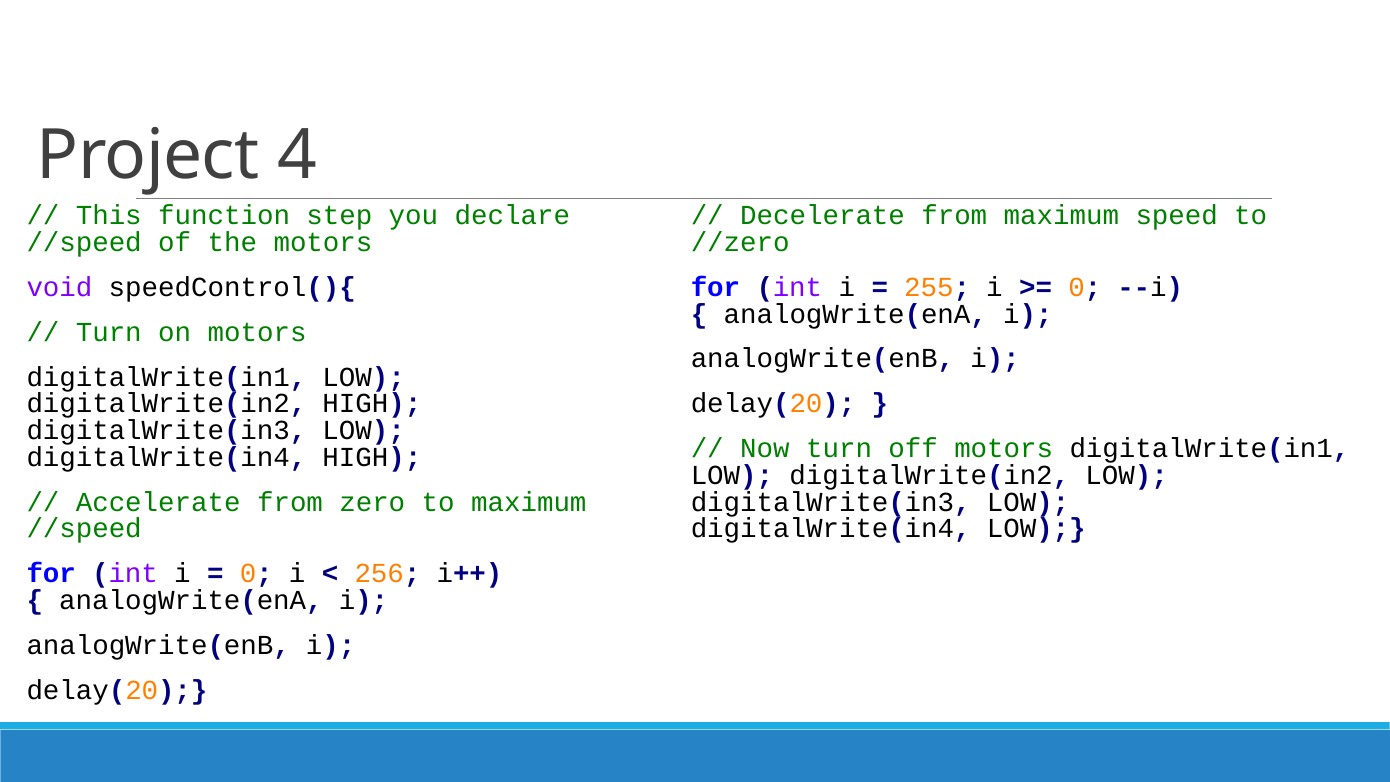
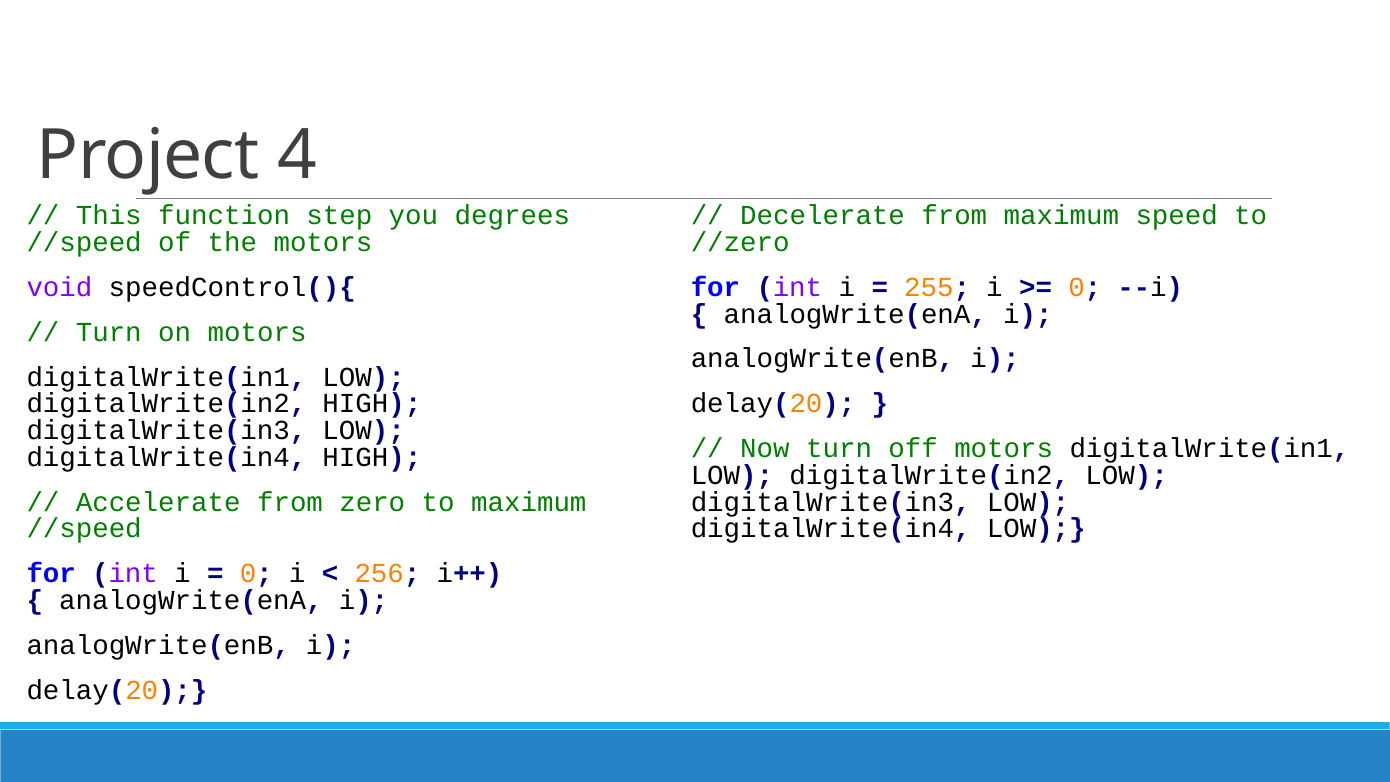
declare: declare -> degrees (512, 216)
